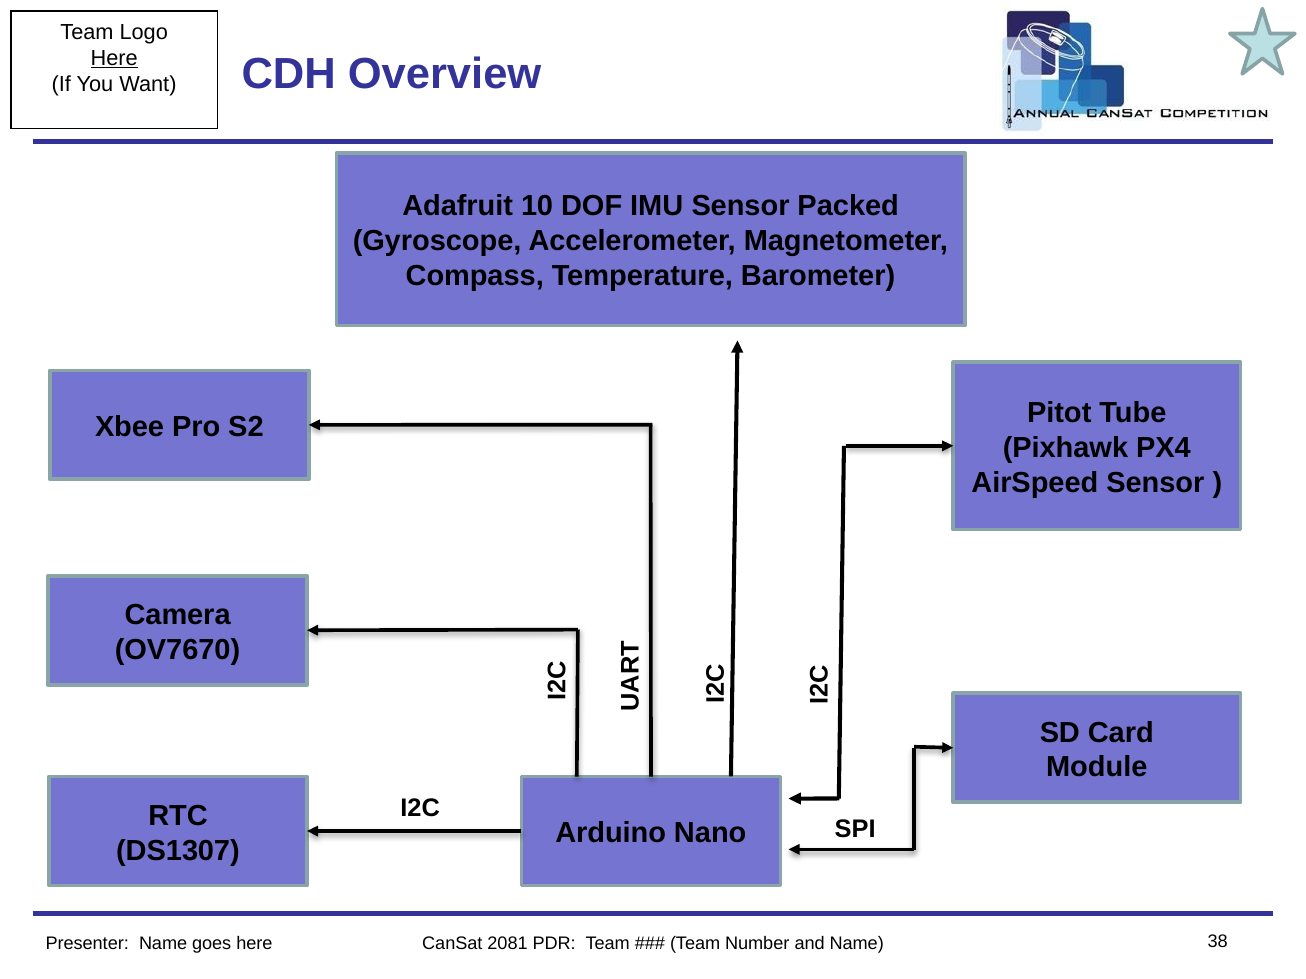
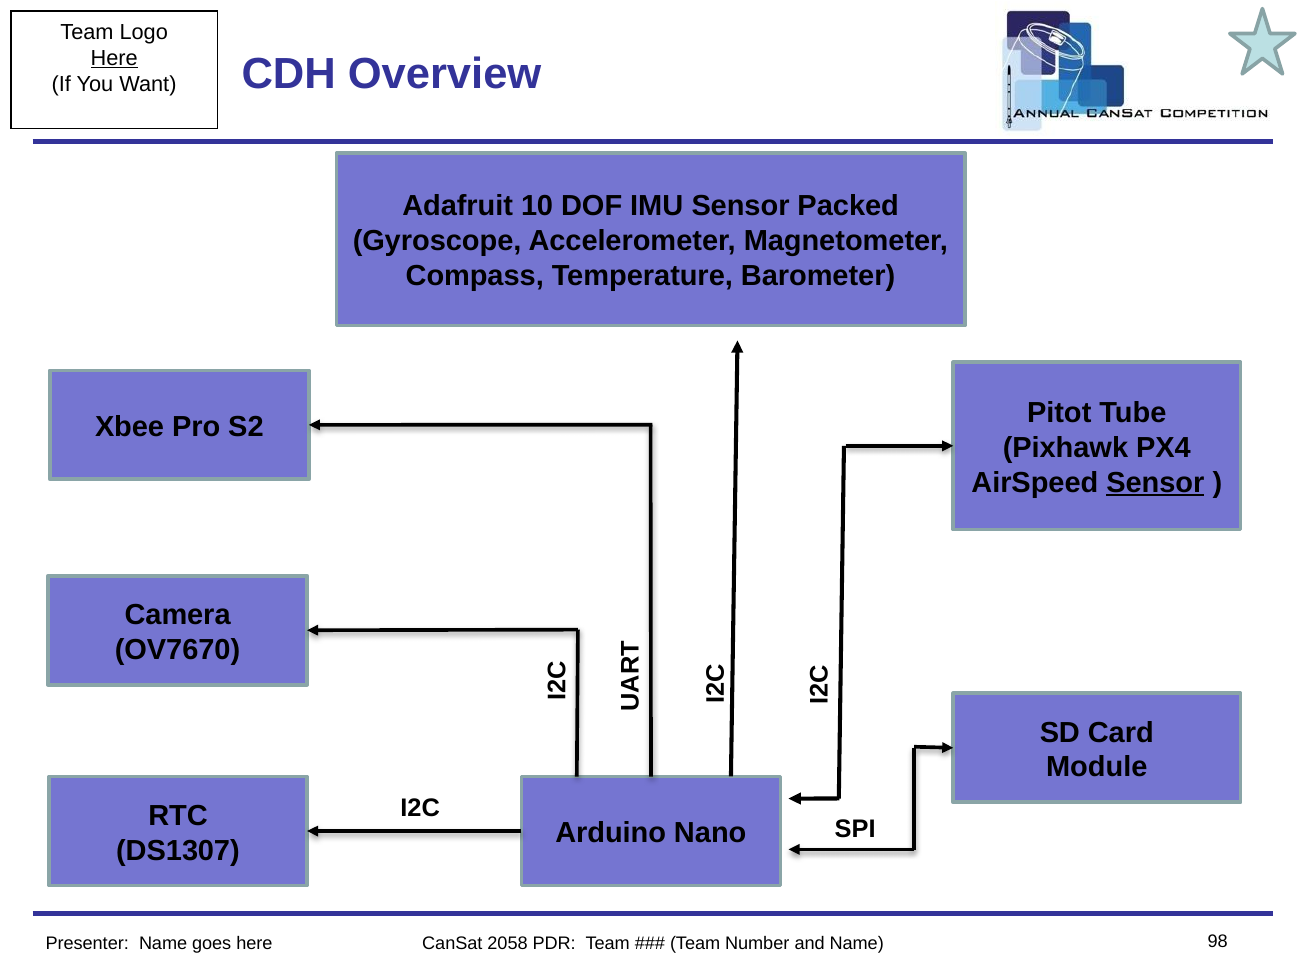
Sensor underline: none -> present (1155, 483)
2081: 2081 -> 2058 (508, 944)
38: 38 -> 98 (1218, 942)
